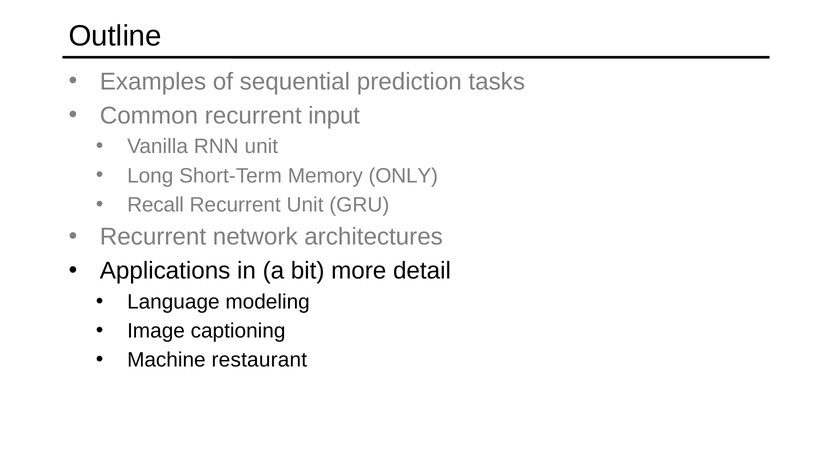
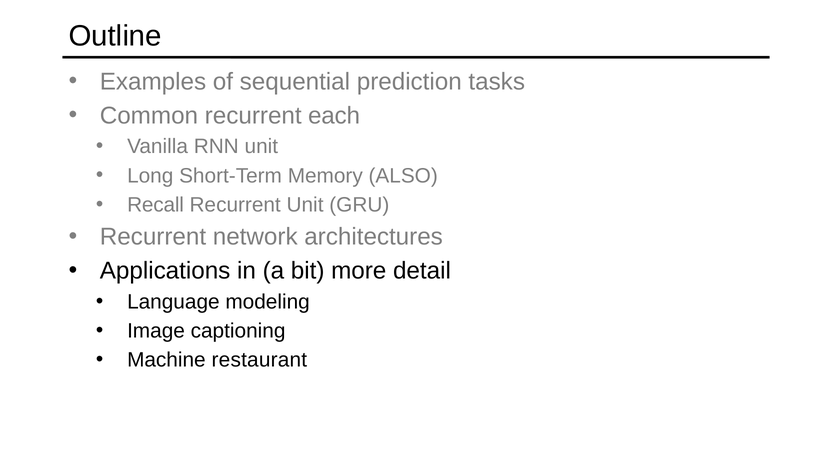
input: input -> each (334, 116)
ONLY: ONLY -> ALSO (403, 176)
